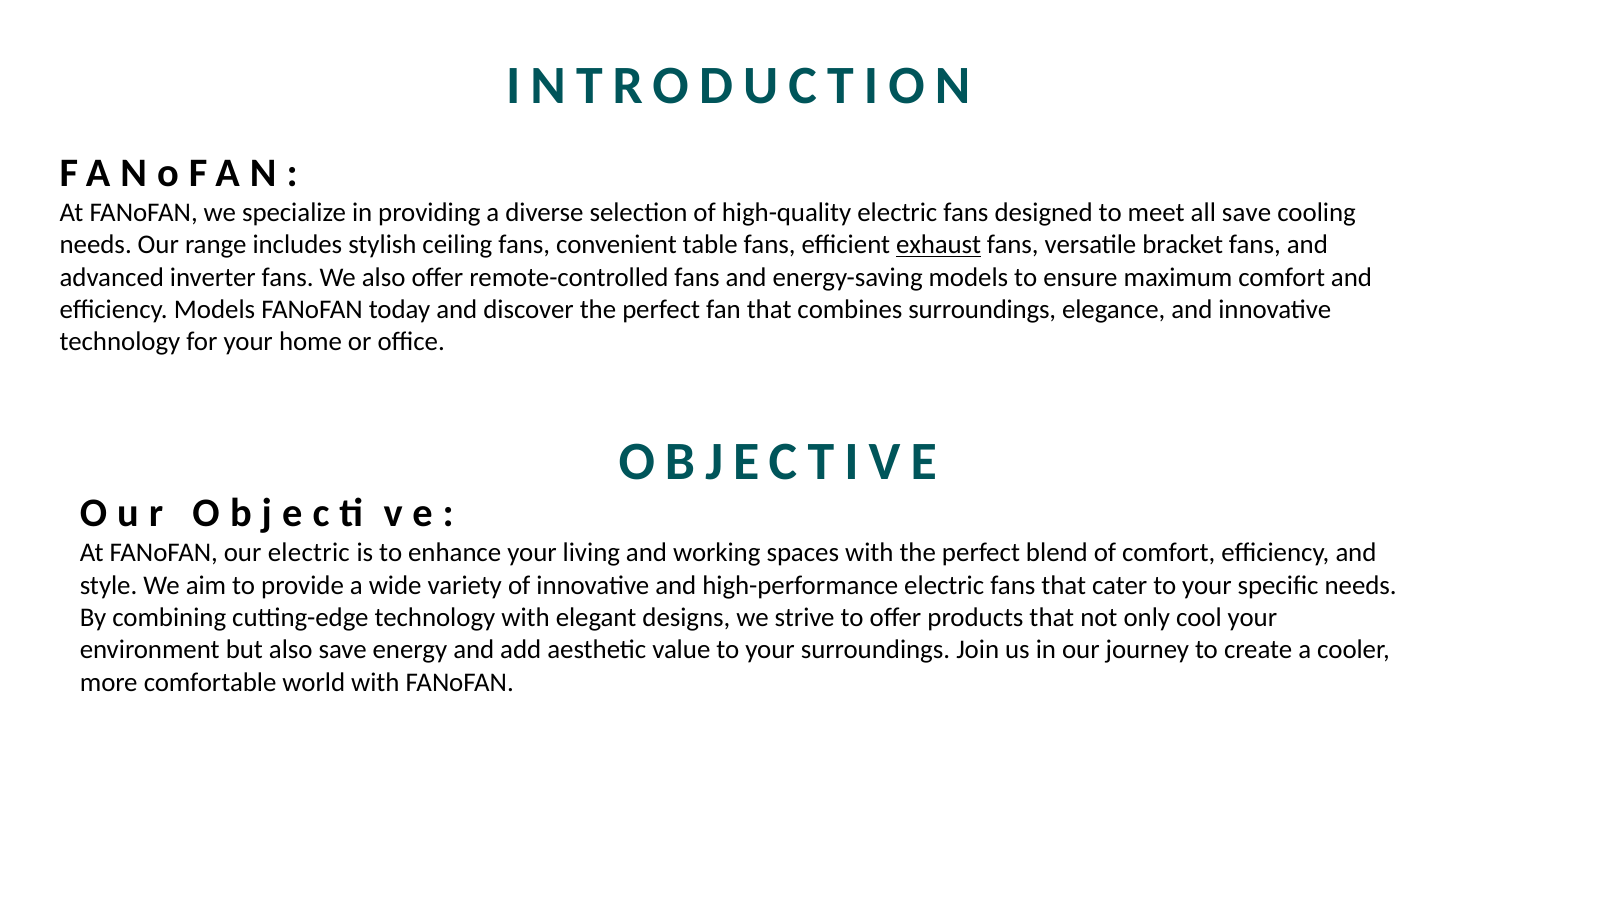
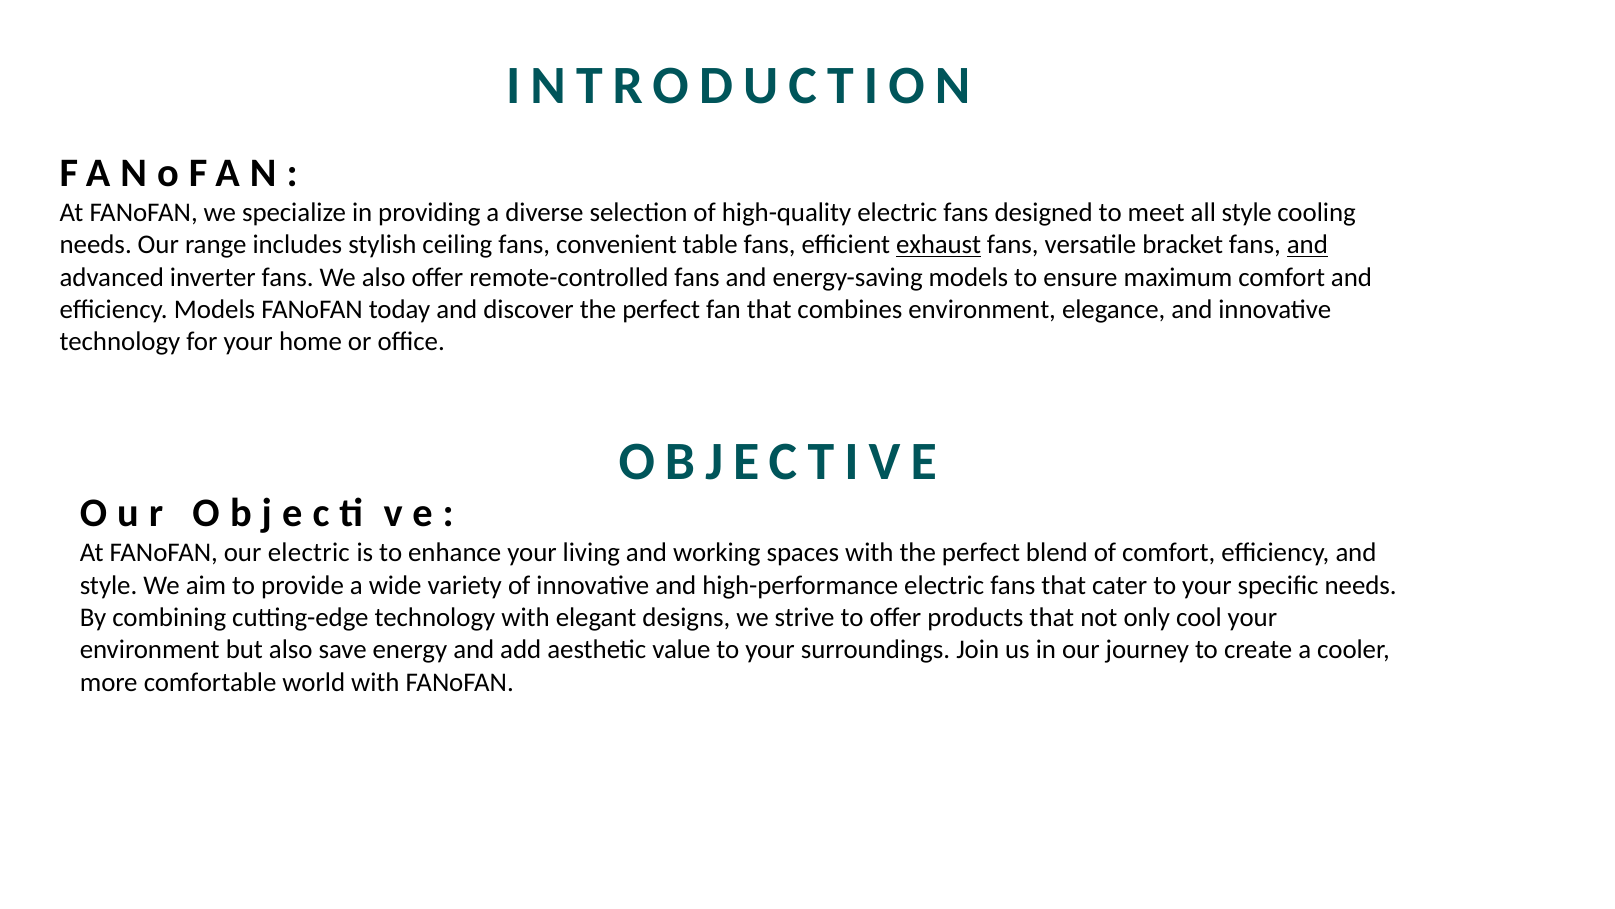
all save: save -> style (1247, 213)
and underline: none -> present (1307, 245)
combines surroundings: surroundings -> environment (982, 310)
